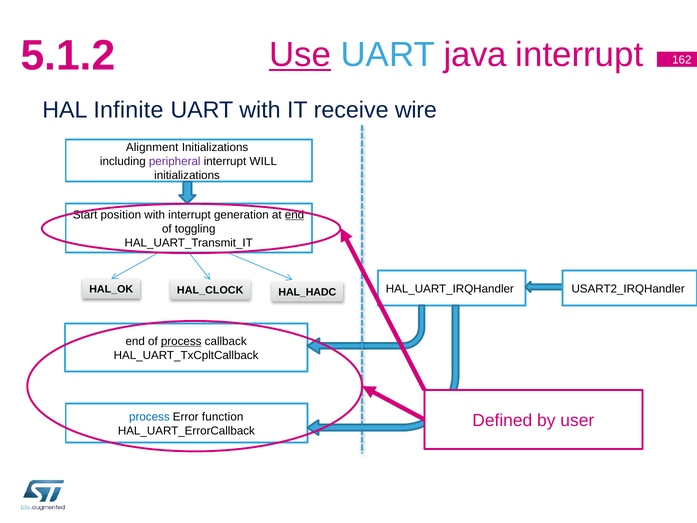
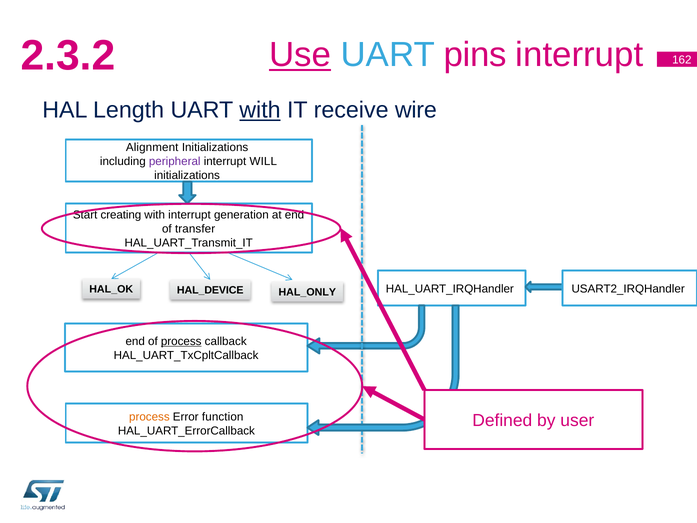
5.1.2: 5.1.2 -> 2.3.2 (68, 55)
java: java -> pins (475, 55)
Infinite: Infinite -> Length (129, 110)
with underline: none -> present (260, 110)
position: position -> creating (121, 215)
end underline: present -> none (294, 215)
toggling: toggling -> transfer (195, 229)
HAL_HADC: HAL_HADC -> HAL_ONLY (307, 292)
HAL_CLOCK: HAL_CLOCK -> HAL_DEVICE (210, 290)
process colour: blue -> orange (149, 417)
